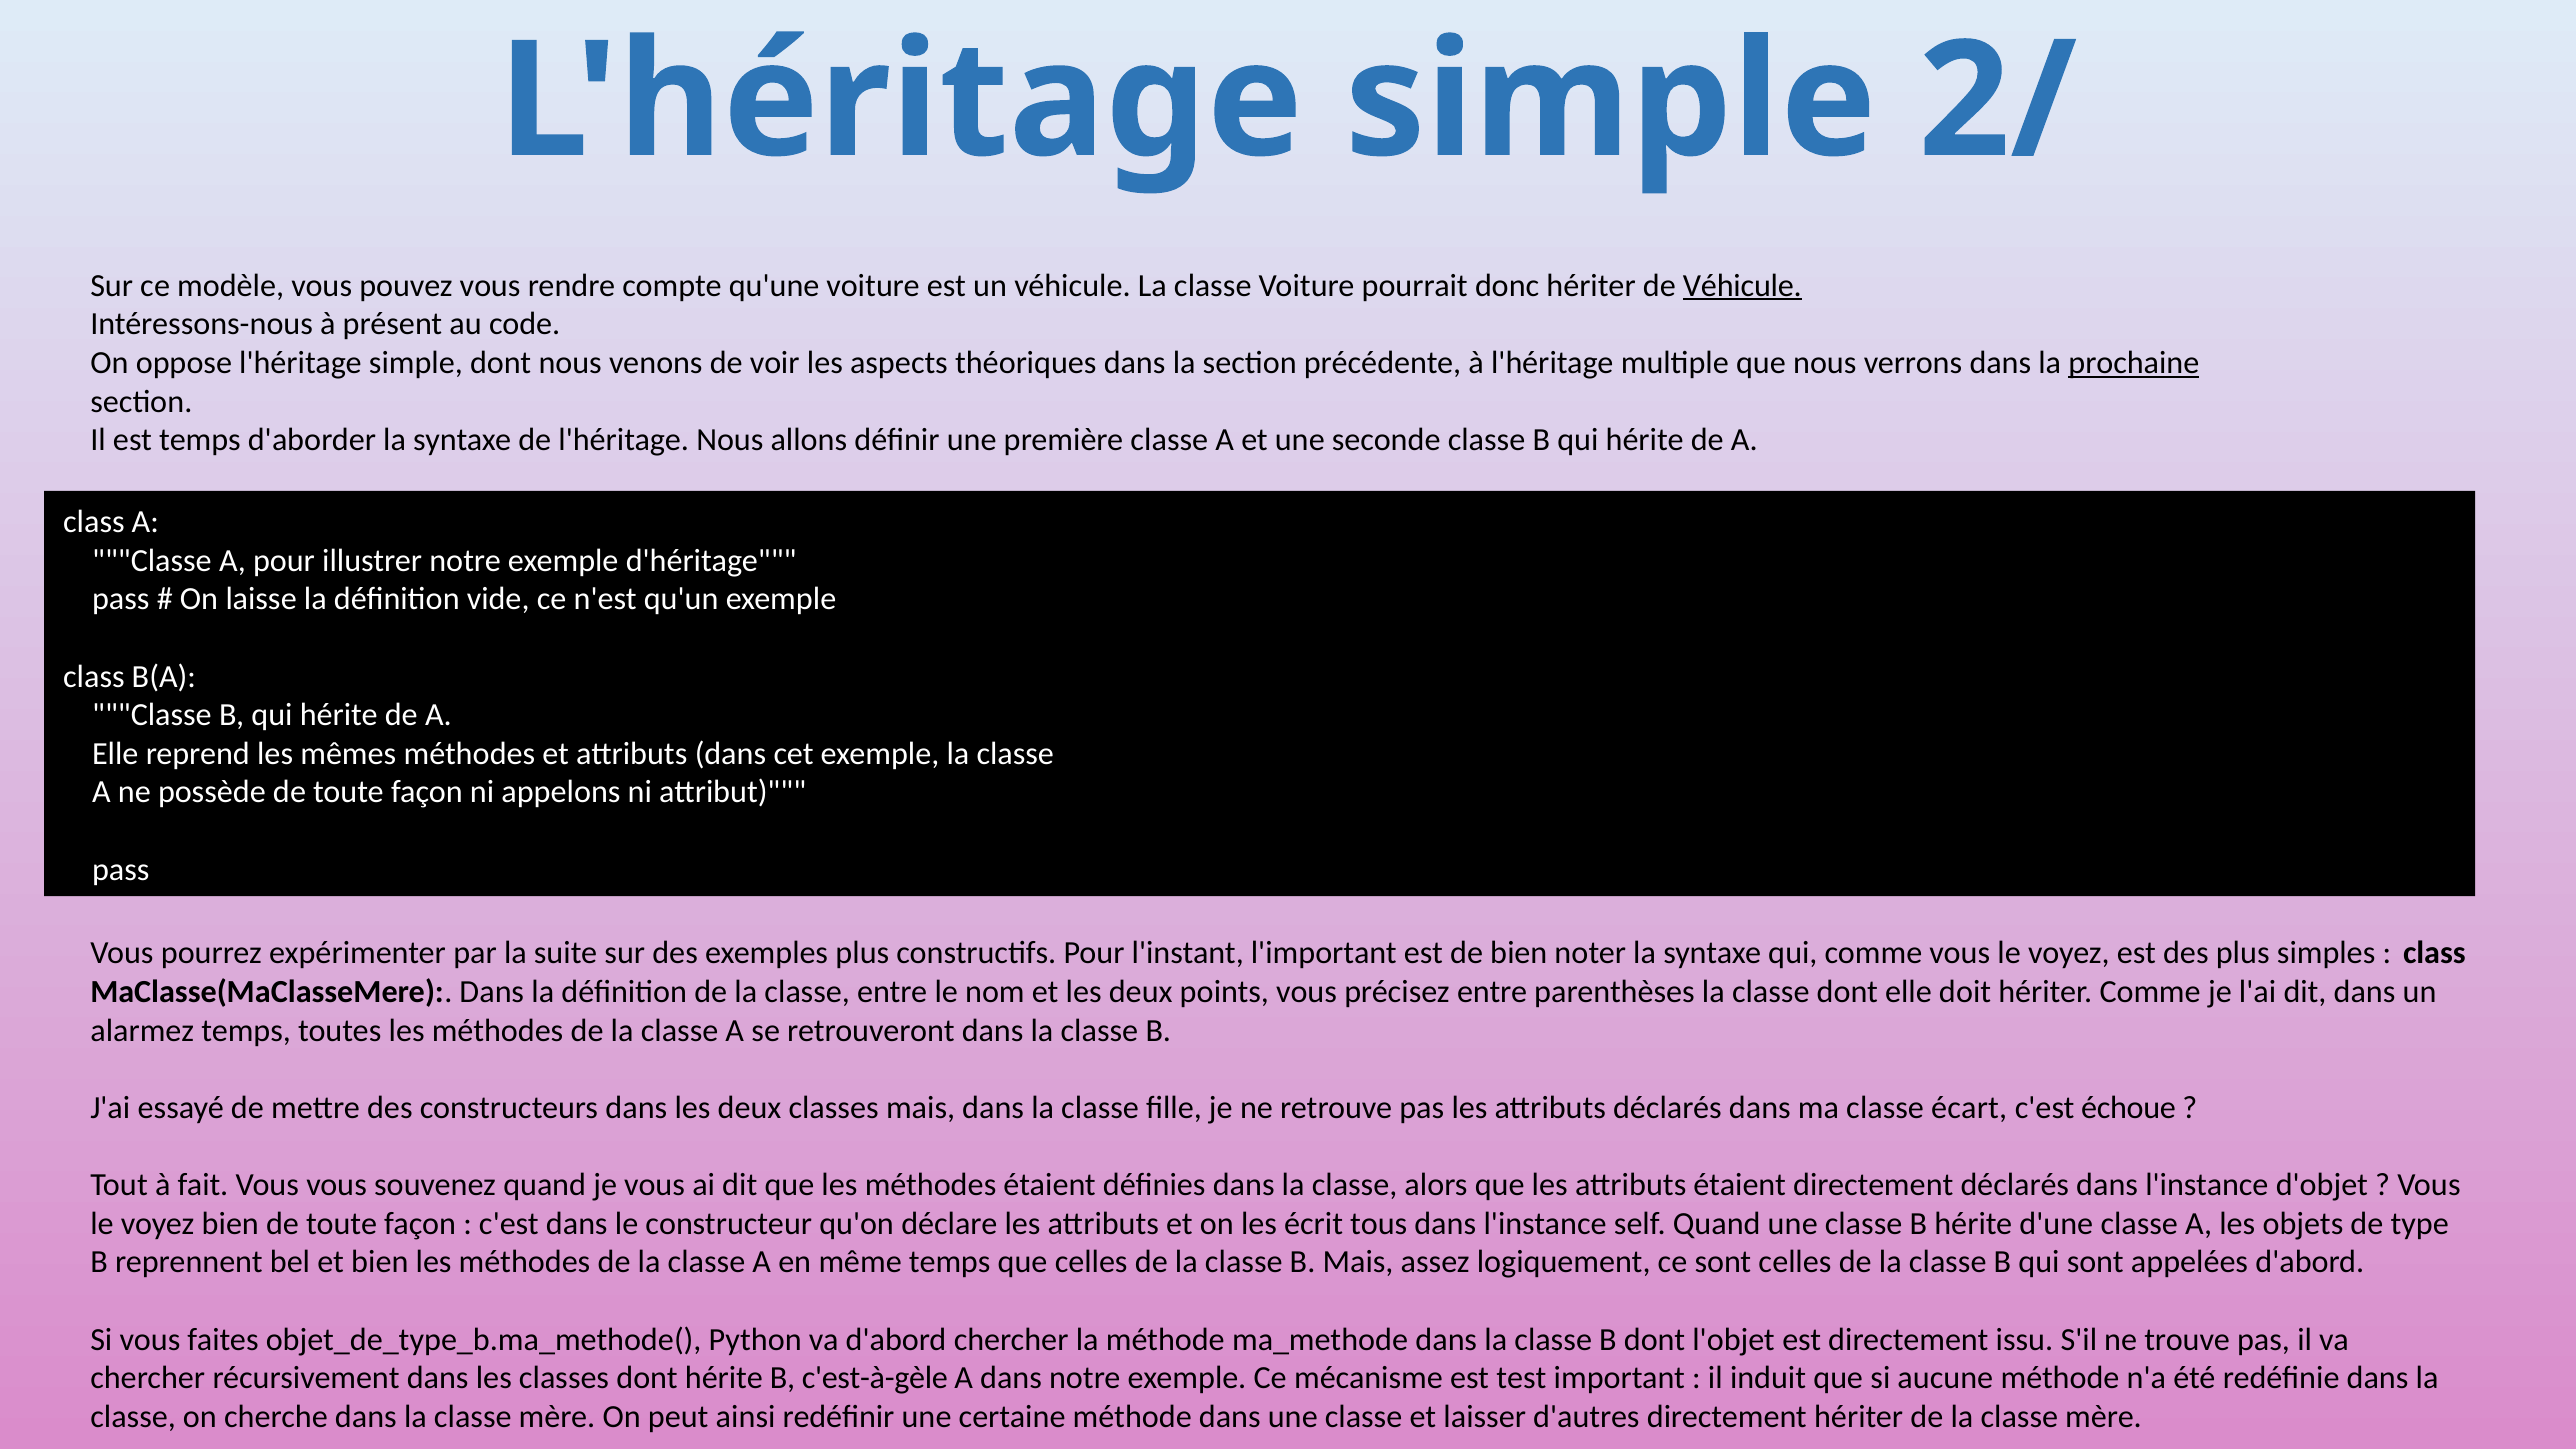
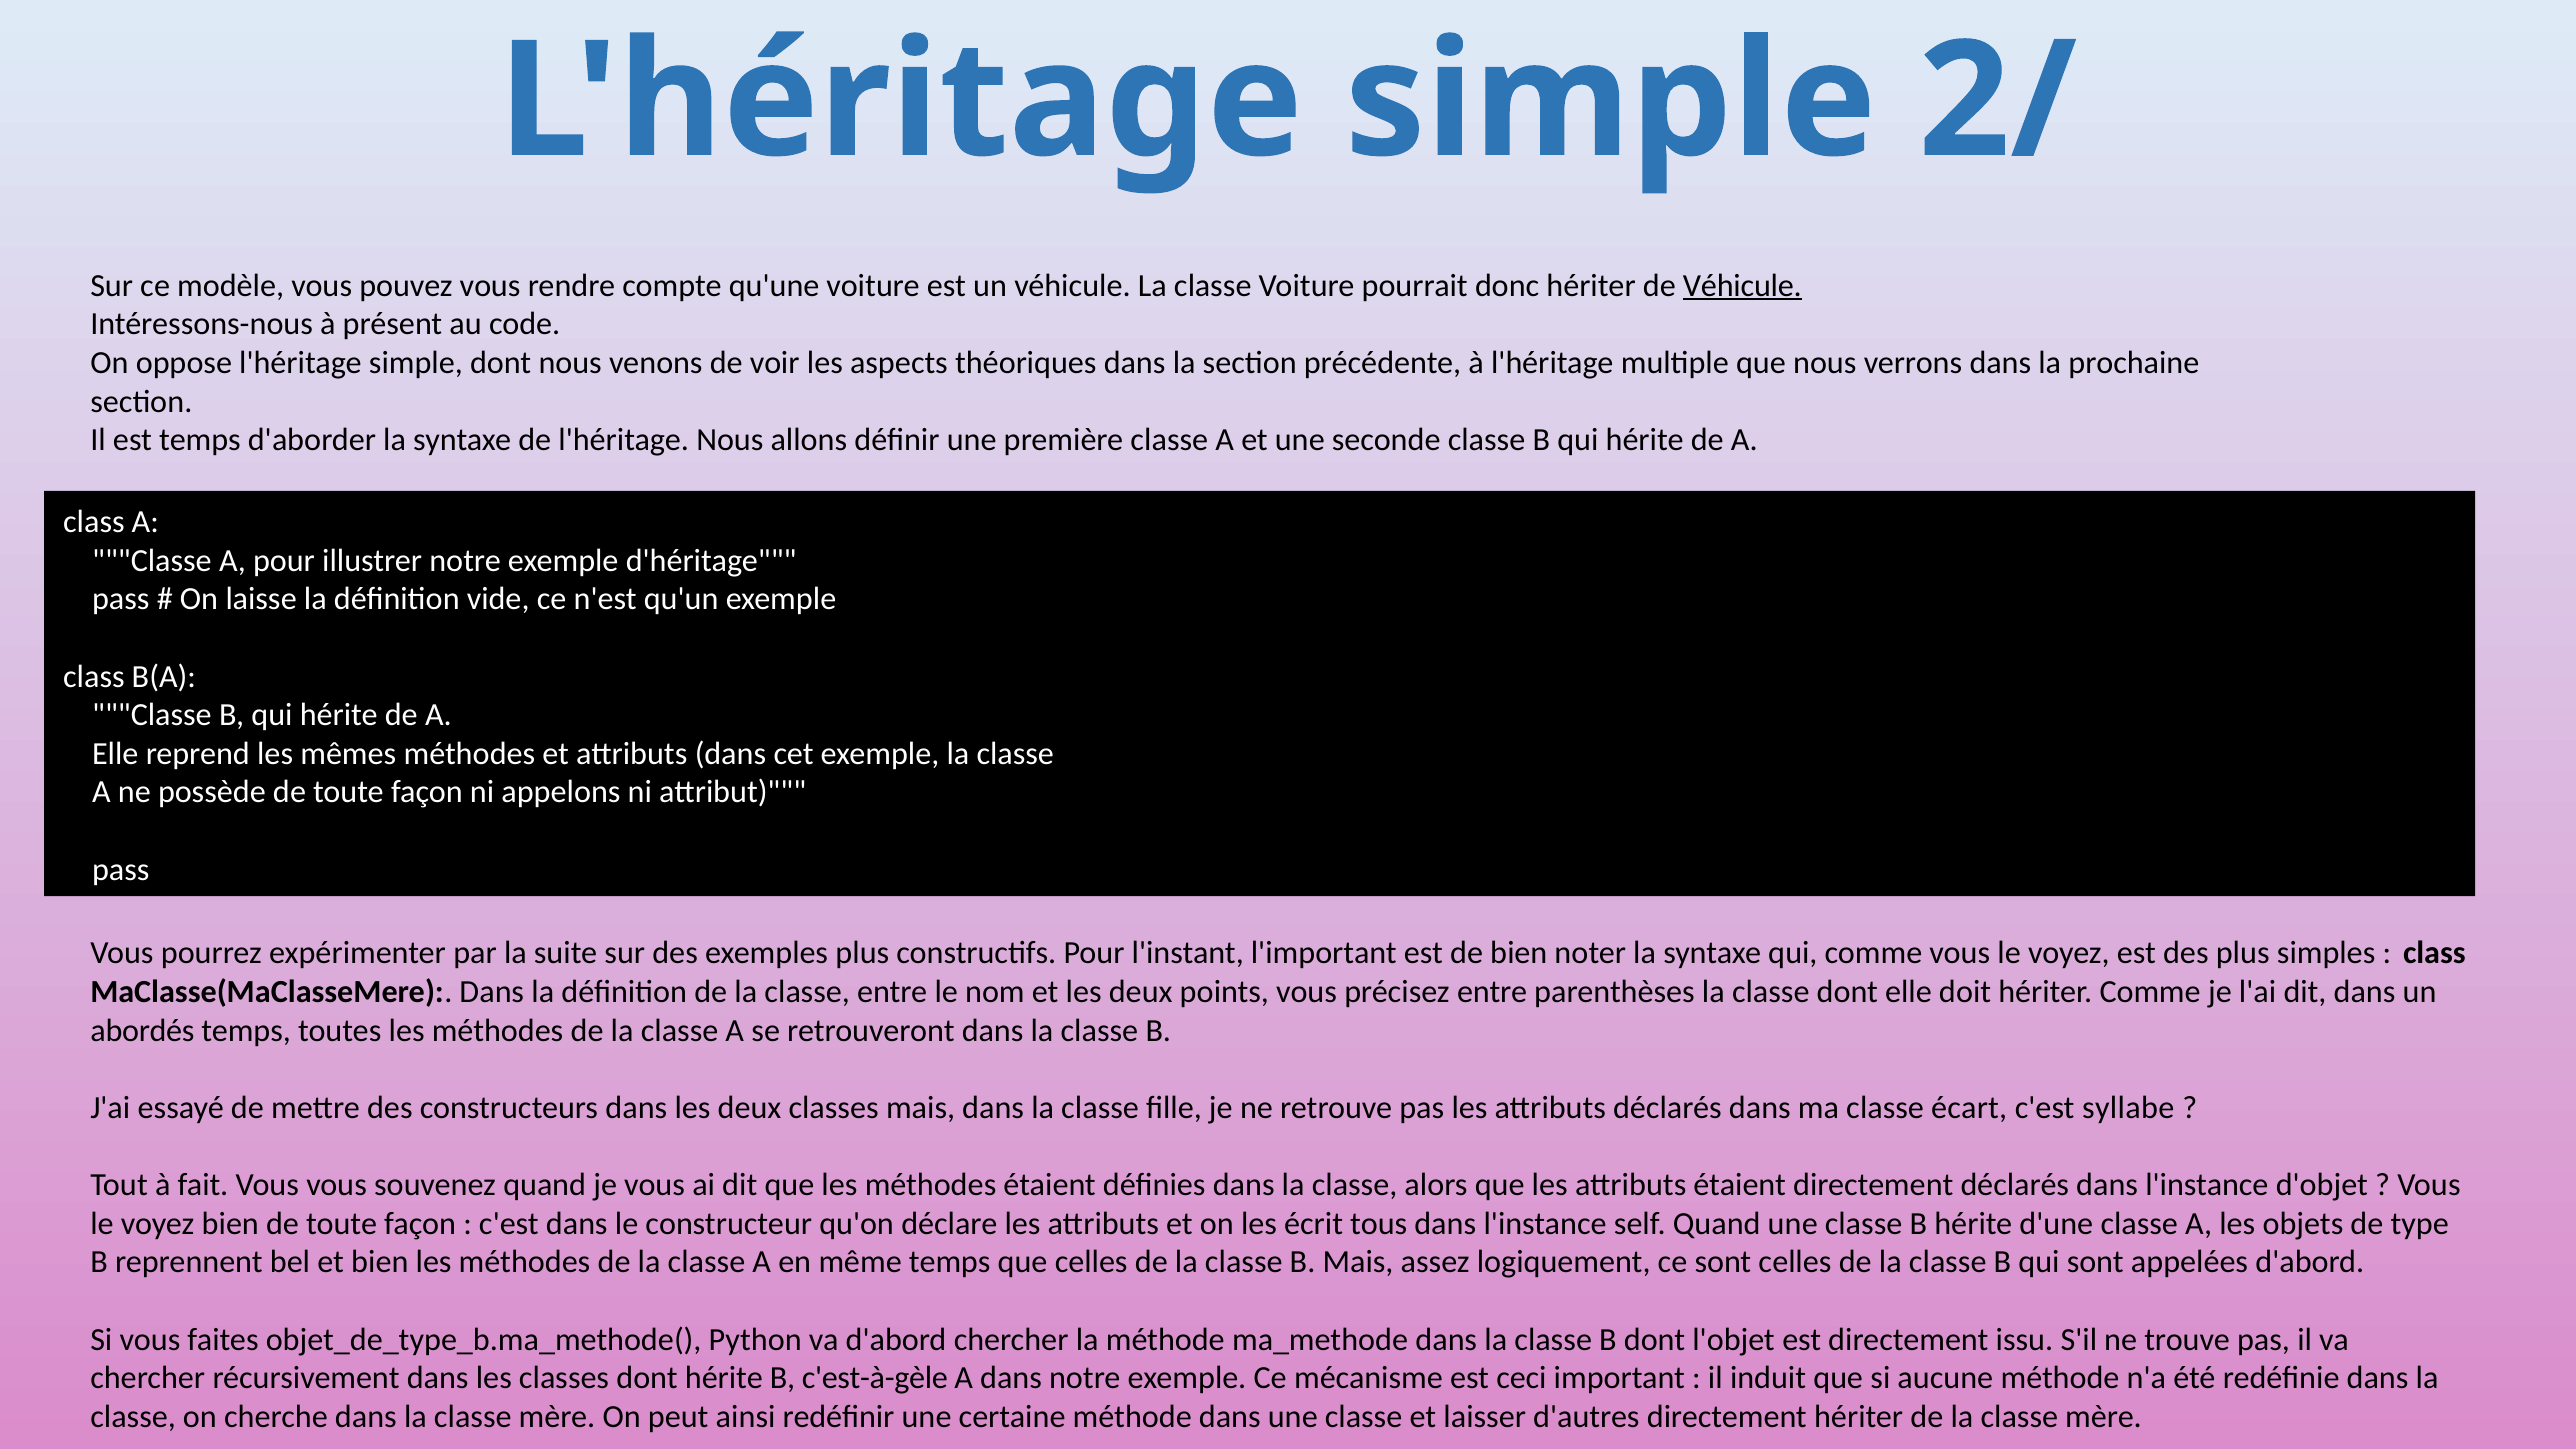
prochaine underline: present -> none (2134, 363)
alarmez: alarmez -> abordés (142, 1031)
échoue: échoue -> syllabe (2128, 1108)
test: test -> ceci (1522, 1378)
